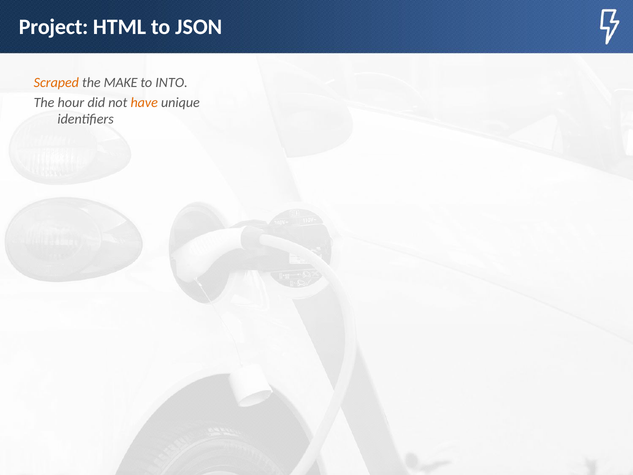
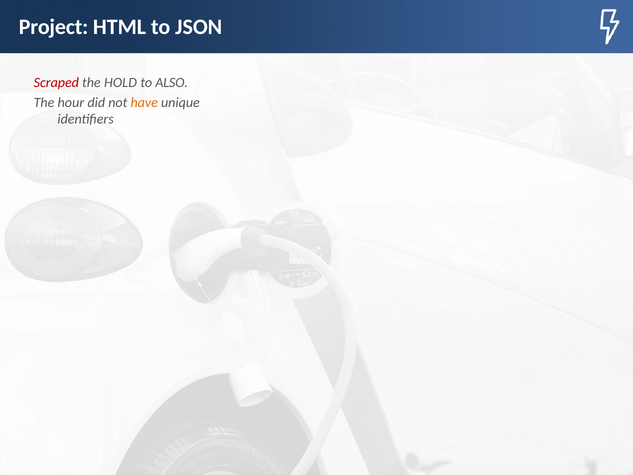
Scraped colour: orange -> red (56, 83)
MAKE: MAKE -> HOLD (120, 83)
INTO: INTO -> ALSO (172, 83)
